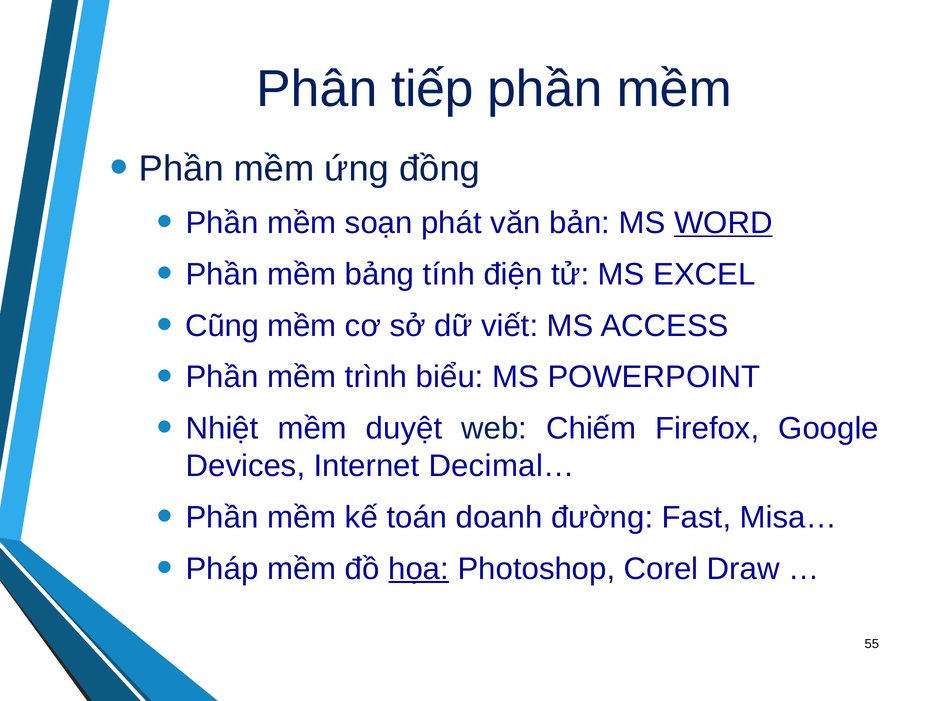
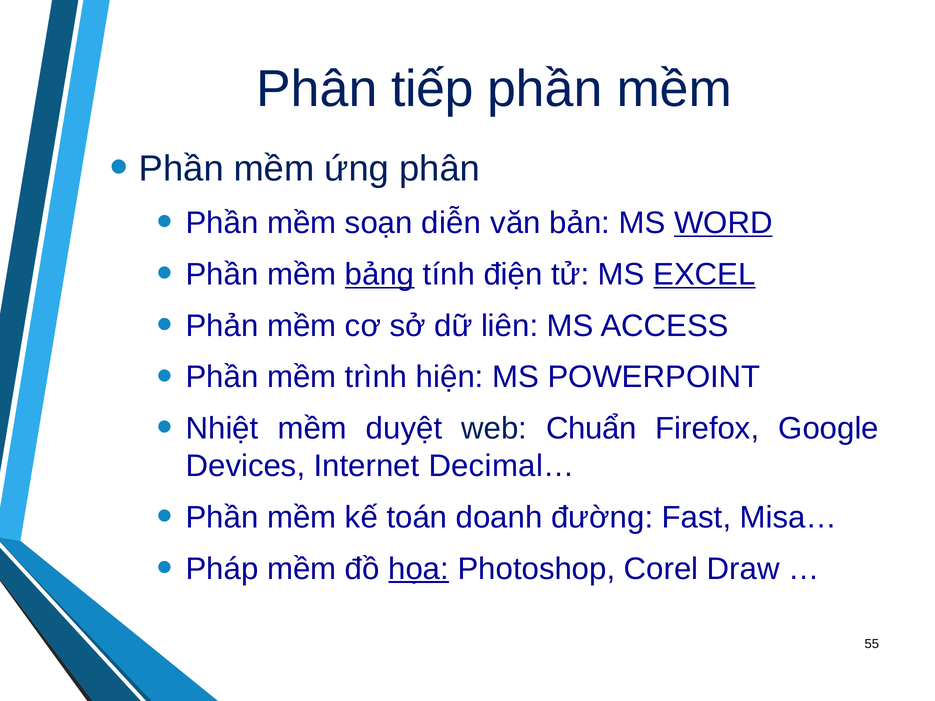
ứng đồng: đồng -> phân (440, 169)
phát: phát -> diễn (451, 223)
bảng underline: none -> present (380, 274)
EXCEL underline: none -> present (704, 274)
Cũng: Cũng -> Phản (222, 326)
viết: viết -> liên (510, 326)
biểu: biểu -> hiện (450, 377)
Chiếm: Chiếm -> Chuẩn (591, 429)
